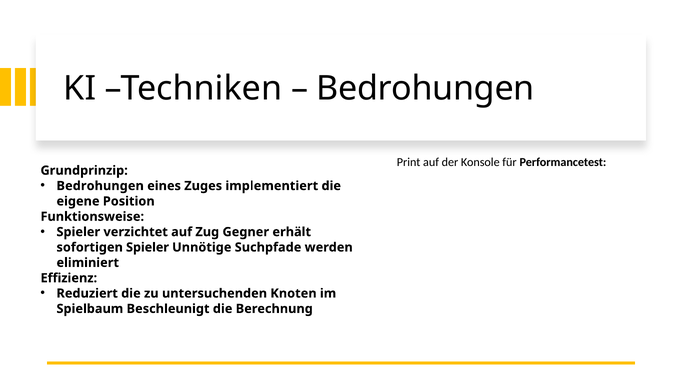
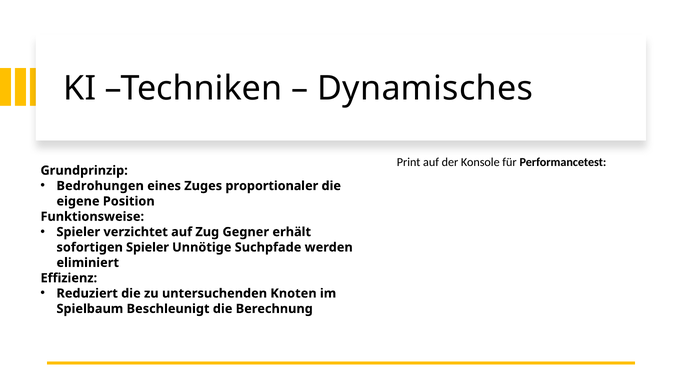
Bedrohungen: Bedrohungen -> Dynamisches (425, 89)
implementiert: implementiert -> proportionaler (272, 186)
